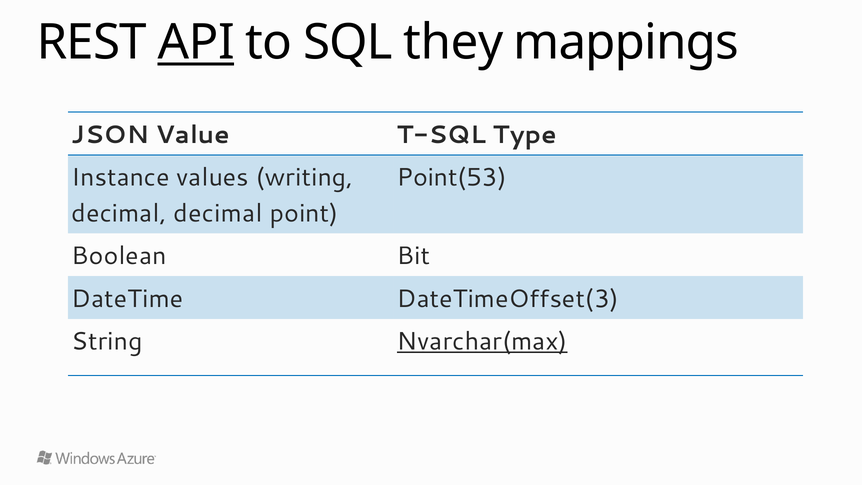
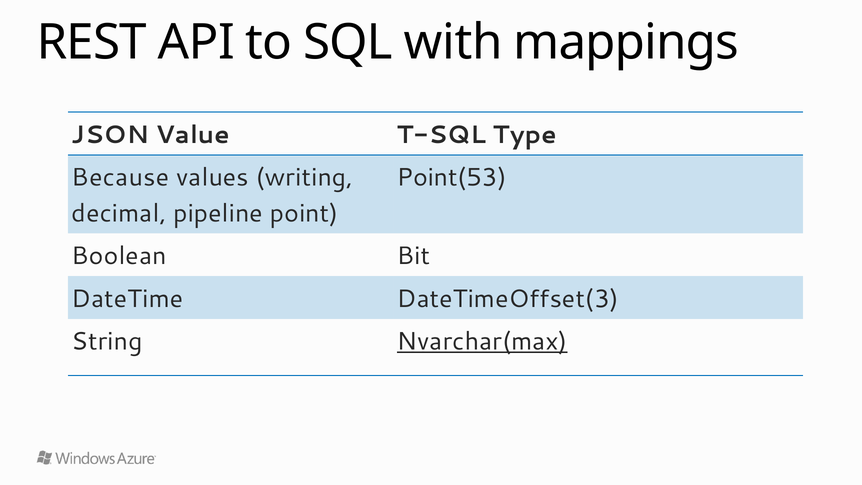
API underline: present -> none (196, 43)
they: they -> with (453, 43)
Instance: Instance -> Because (120, 178)
decimal decimal: decimal -> pipeline (218, 213)
